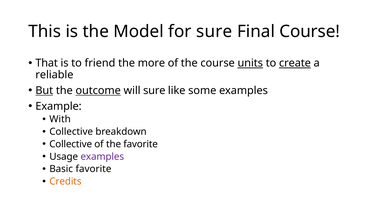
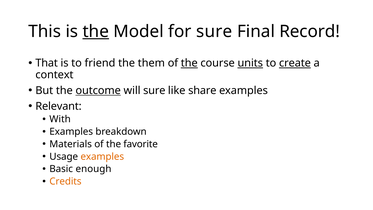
the underline: none -> present (96, 31)
Final Course: Course -> Record (310, 31)
more: more -> them (151, 63)
the underline: none -> present (189, 63)
reliable: reliable -> context (54, 75)
But underline: present -> none (44, 90)
some: some -> share (202, 90)
Example: Example -> Relevant (59, 106)
Collective: Collective -> Examples (71, 132)
Collective: Collective -> Materials (71, 144)
examples colour: purple -> orange (102, 156)
Basic favorite: favorite -> enough (93, 169)
